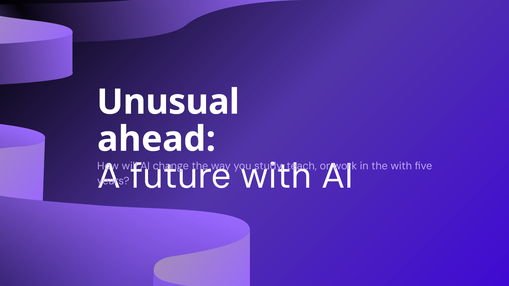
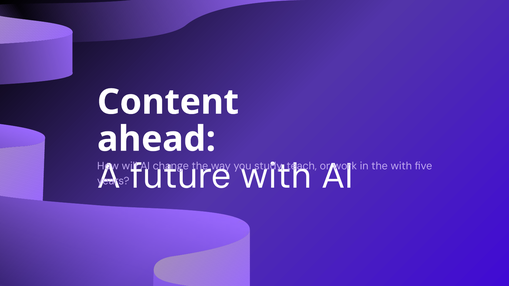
Unusual: Unusual -> Content (168, 102)
